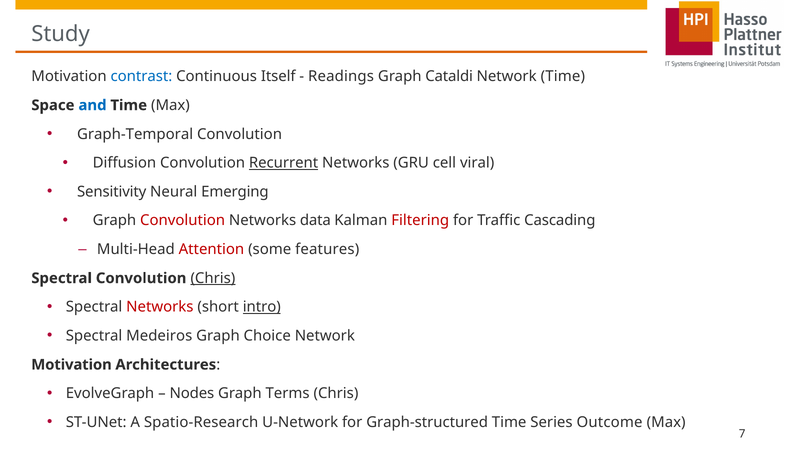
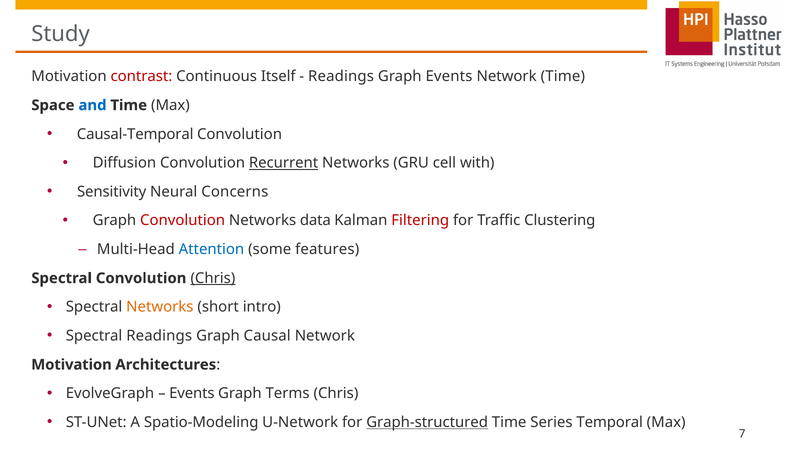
contrast colour: blue -> red (141, 76)
Graph Cataldi: Cataldi -> Events (449, 76)
Graph-Temporal: Graph-Temporal -> Causal-Temporal (135, 134)
viral: viral -> with (477, 163)
Emerging: Emerging -> Concerns (235, 192)
Cascading: Cascading -> Clustering (560, 220)
Attention colour: red -> blue (211, 249)
Networks colour: red -> orange (160, 307)
intro underline: present -> none (262, 307)
Spectral Medeiros: Medeiros -> Readings (159, 336)
Choice: Choice -> Causal (267, 336)
Nodes: Nodes -> Events (192, 393)
Spatio-Research: Spatio-Research -> Spatio-Modeling (201, 422)
Graph-structured underline: none -> present (427, 422)
Outcome: Outcome -> Temporal (610, 422)
